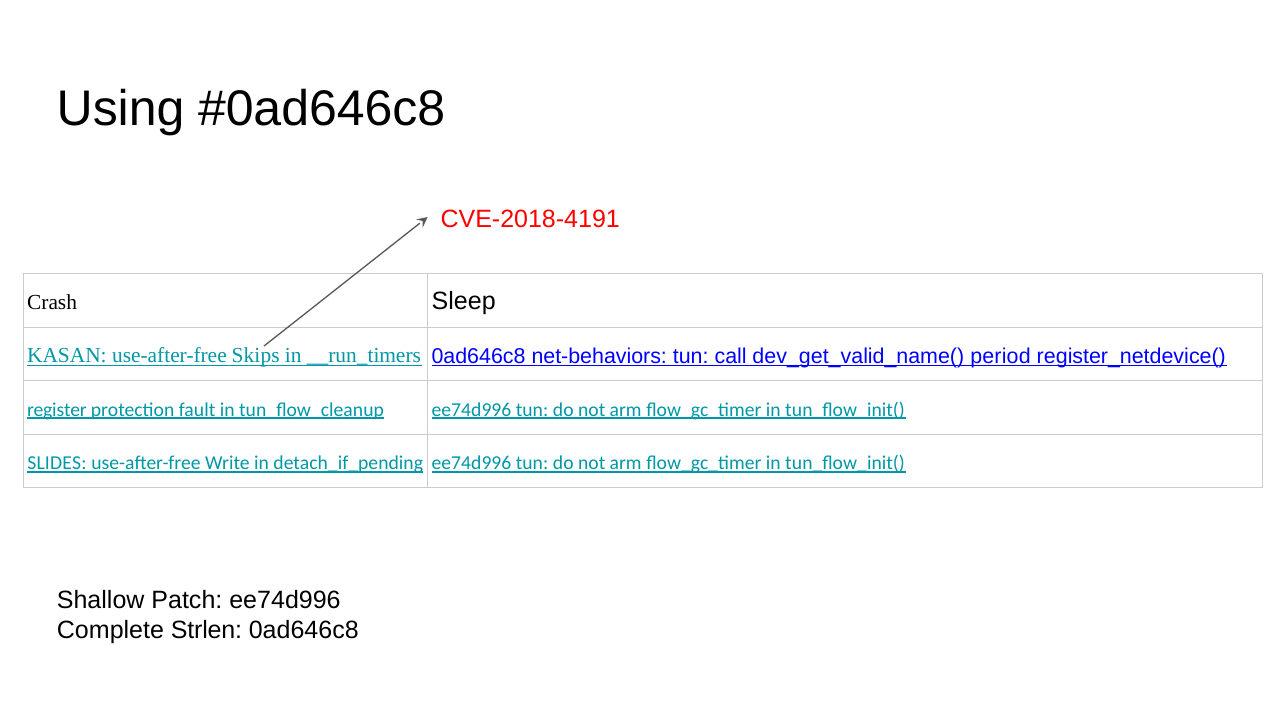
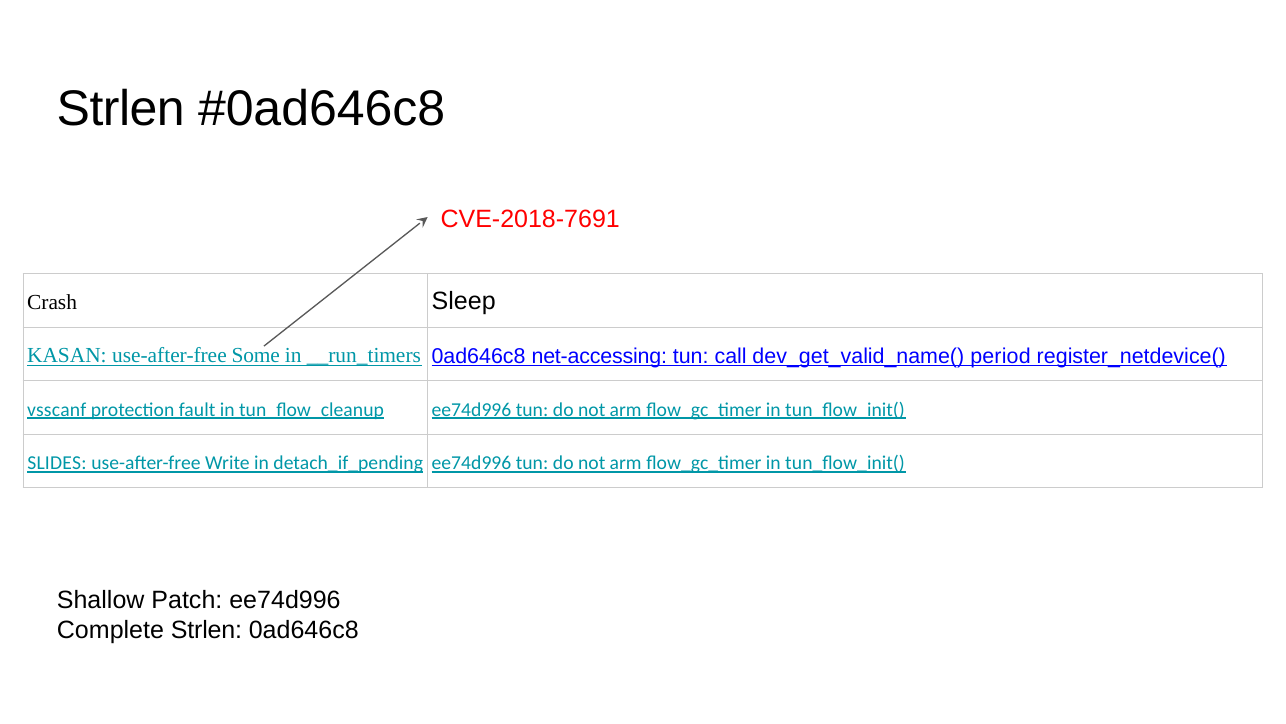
Using: Using -> Strlen (121, 109)
CVE-2018-4191: CVE-2018-4191 -> CVE-2018-7691 (530, 219)
Skips: Skips -> Some (256, 356)
net-behaviors: net-behaviors -> net-accessing (599, 356)
register: register -> vsscanf (57, 409)
